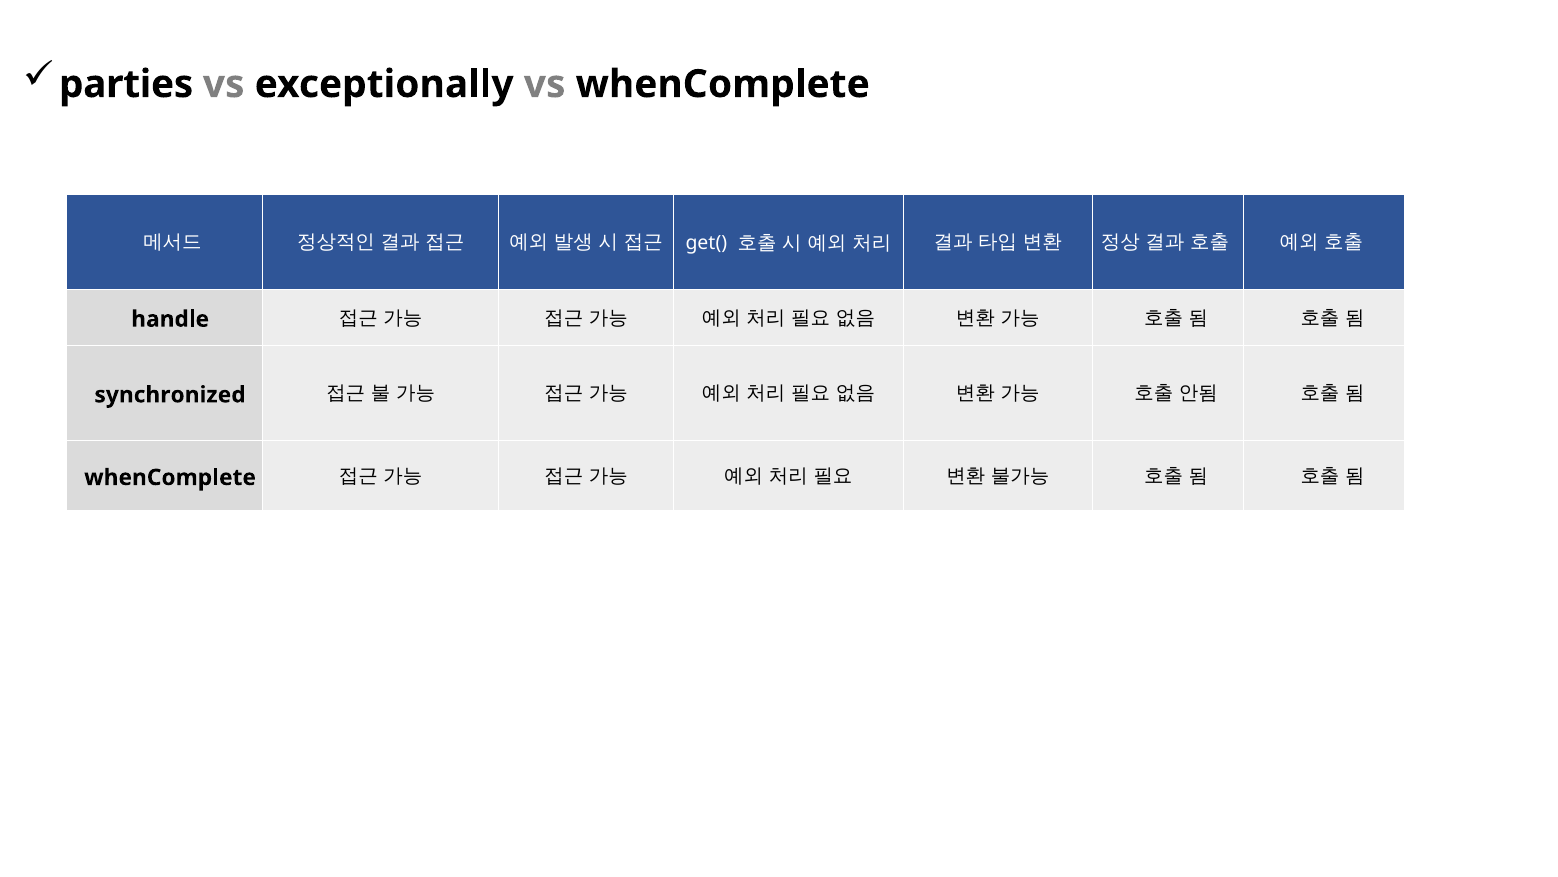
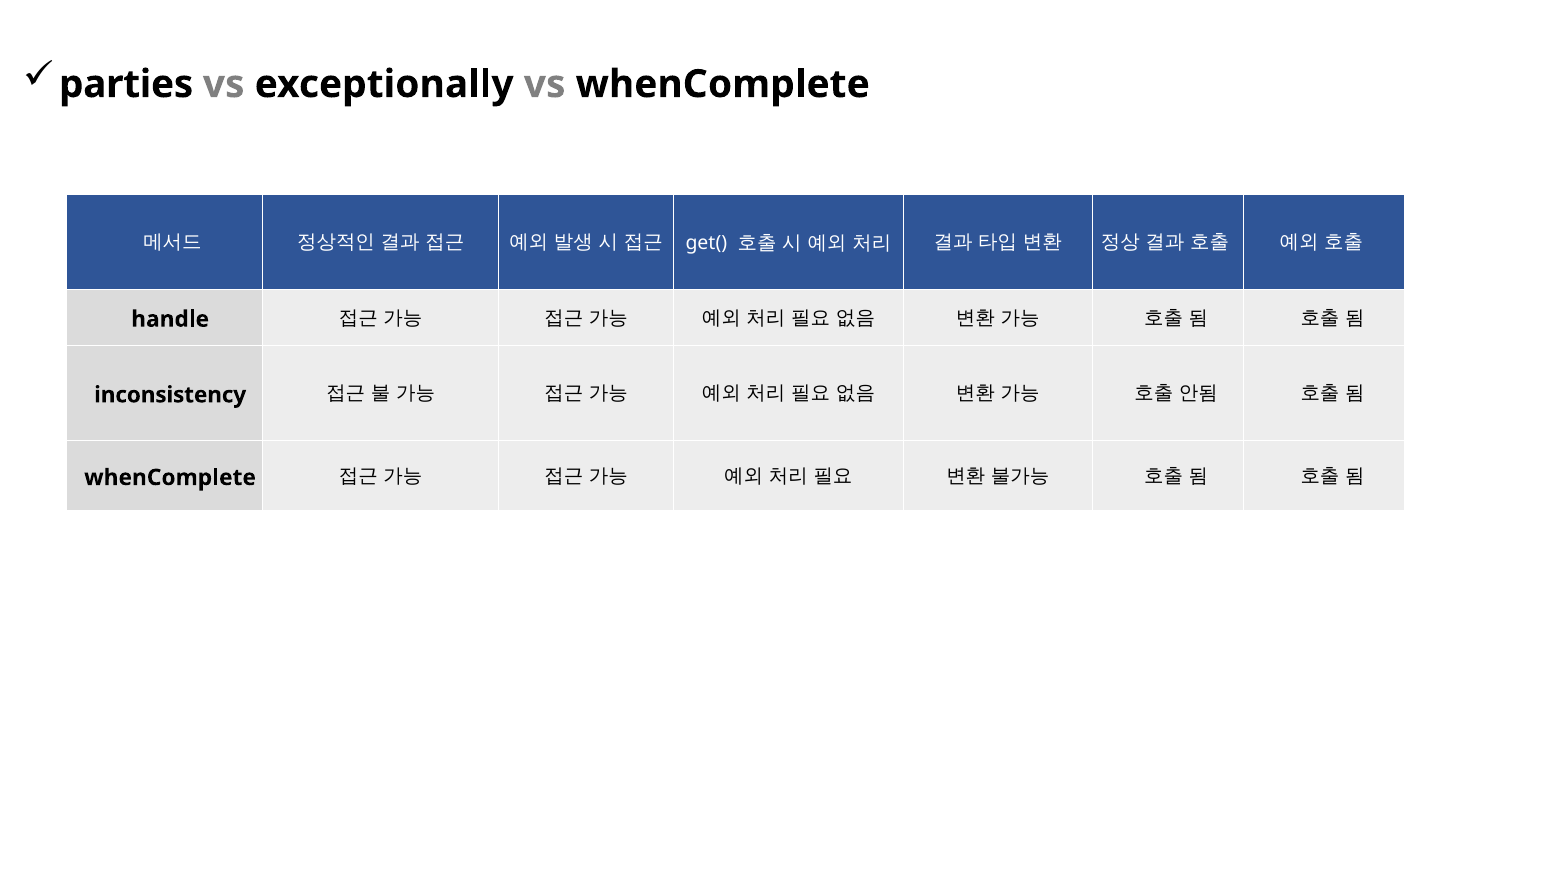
synchronized: synchronized -> inconsistency (170, 395)
